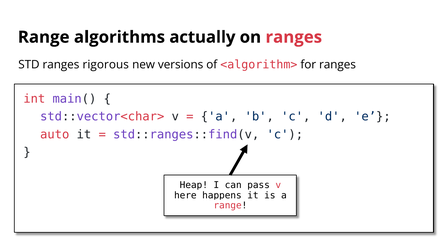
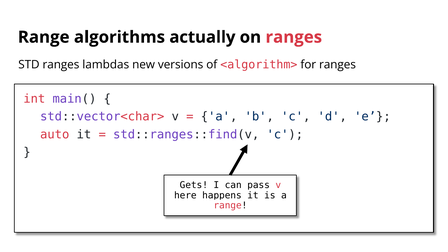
rigorous: rigorous -> lambdas (106, 65)
Heap: Heap -> Gets (194, 185)
